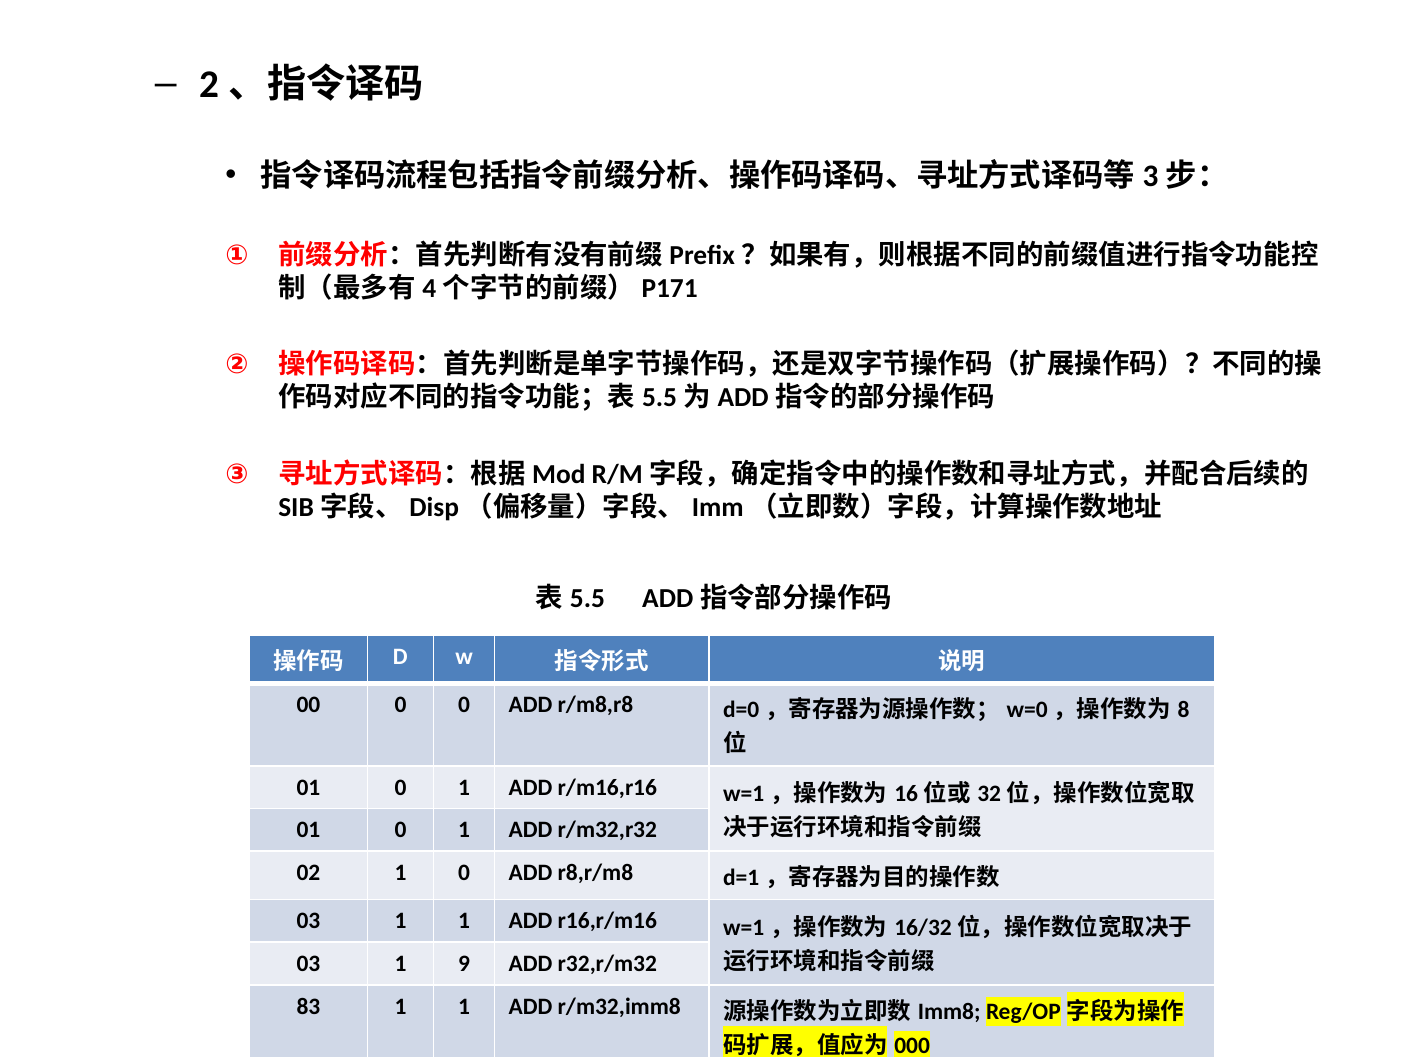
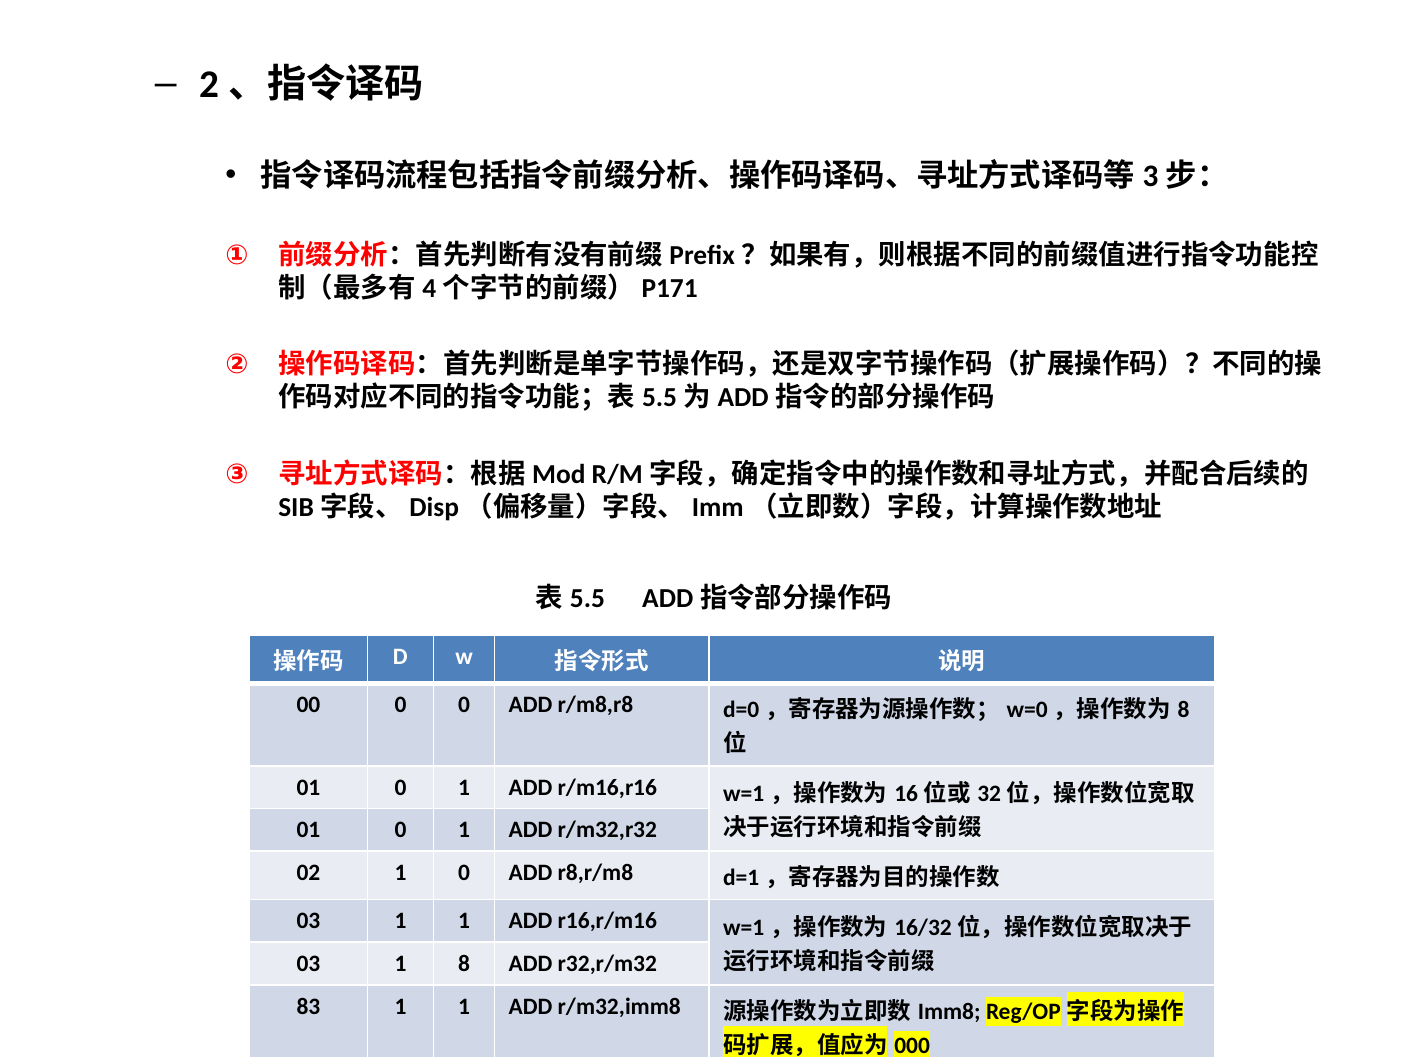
1 9: 9 -> 8 (464, 964)
